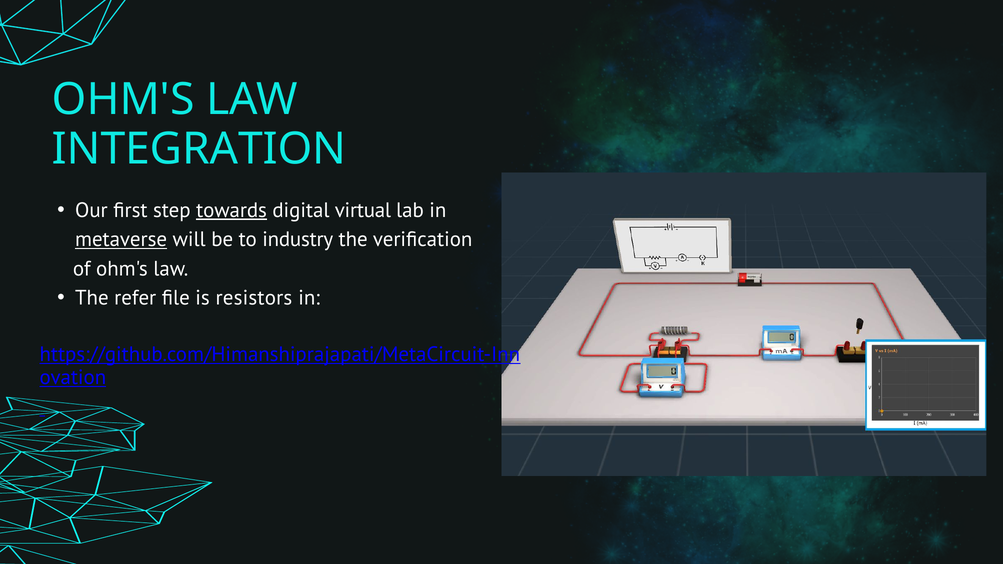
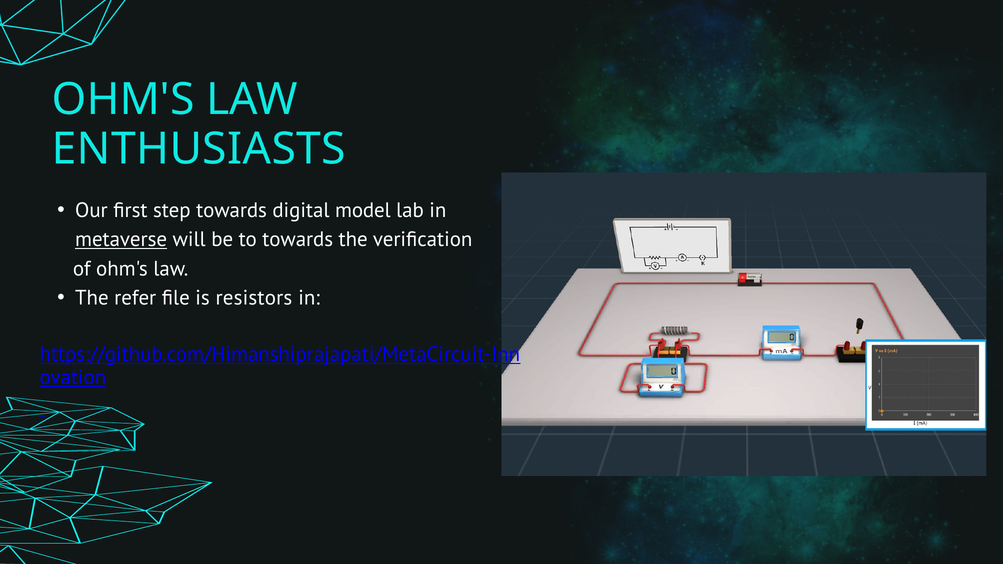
INTEGRATION: INTEGRATION -> ENTHUSIASTS (199, 149)
towards underline: present -> none (232, 210)
virtual: virtual -> model (363, 210)
to industry: industry -> towards (298, 240)
